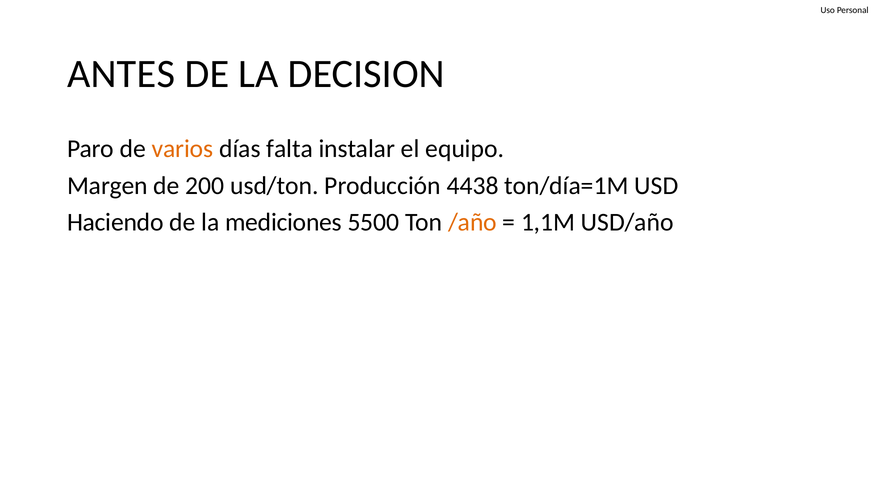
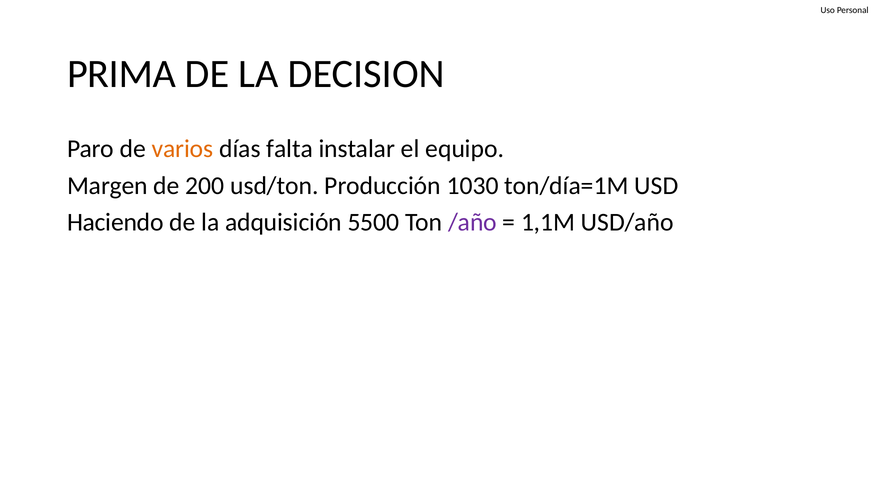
ANTES: ANTES -> PRIMA (122, 74)
4438: 4438 -> 1030 (473, 185)
mediciones: mediciones -> adquisición (283, 222)
/año colour: orange -> purple (473, 222)
